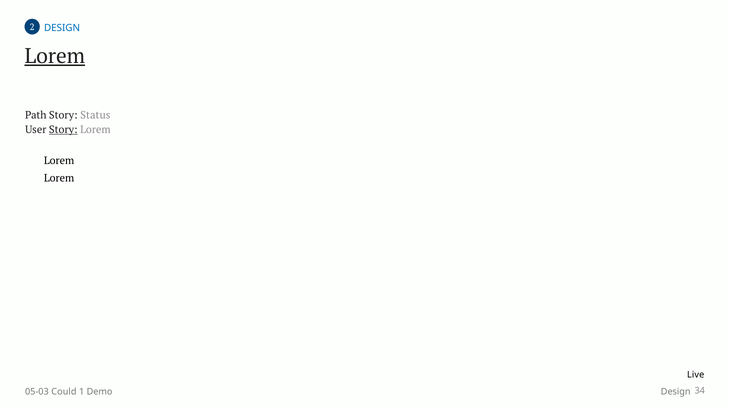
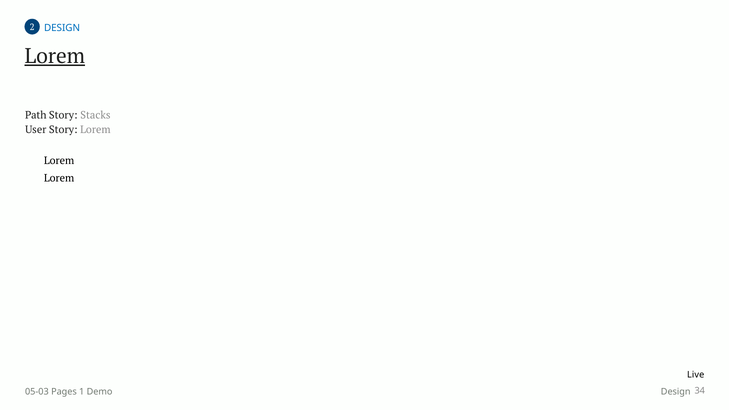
Status: Status -> Stacks (95, 115)
Story underline: present -> none (63, 130)
Could: Could -> Pages (64, 392)
